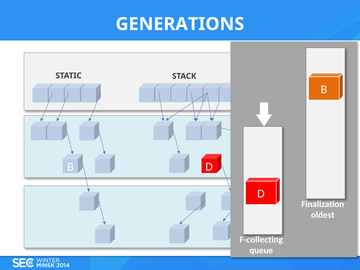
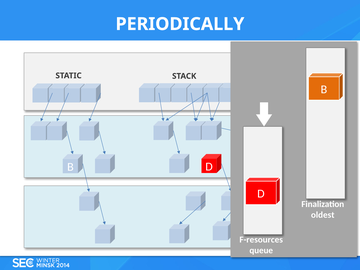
GENERATIONS: GENERATIONS -> PERIODICALLY (180, 24)
F-collecting: F-collecting -> F-resources (261, 240)
